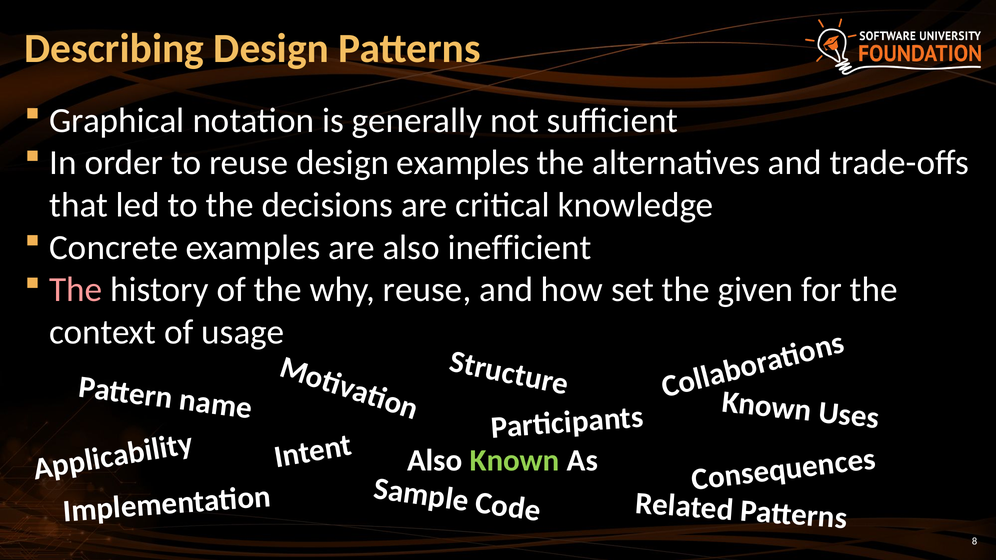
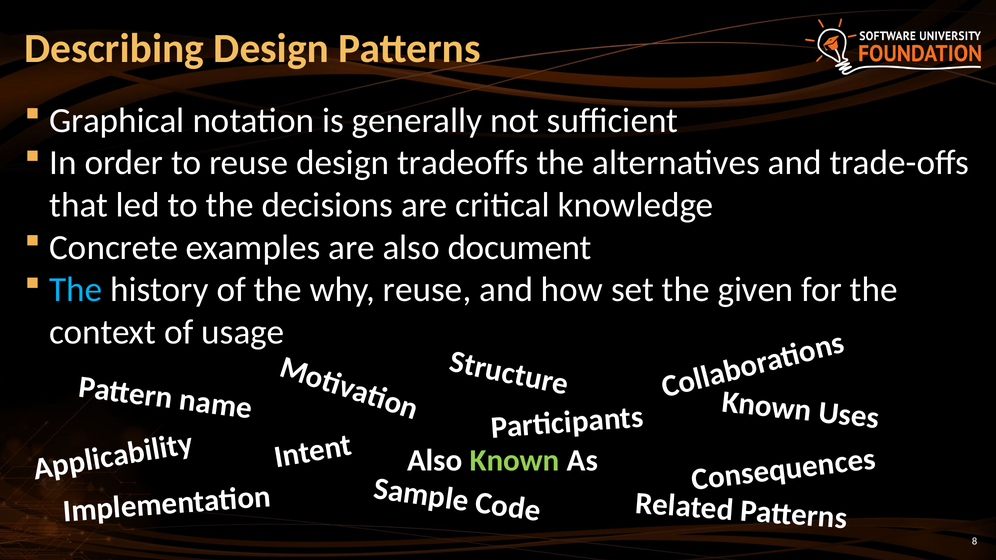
design examples: examples -> tradeoffs (463, 163)
inefficient: inefficient -> document (520, 248)
The colour: pink -> light blue (76, 290)
